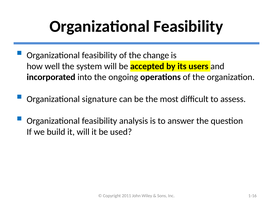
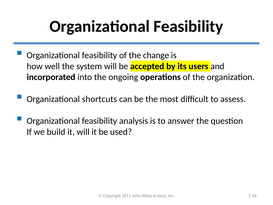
signature: signature -> shortcuts (99, 99)
